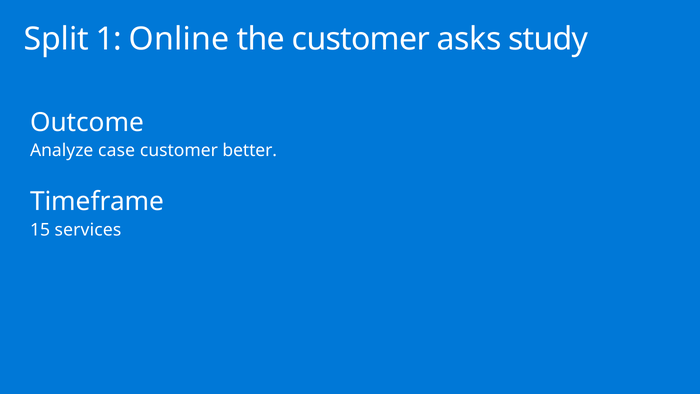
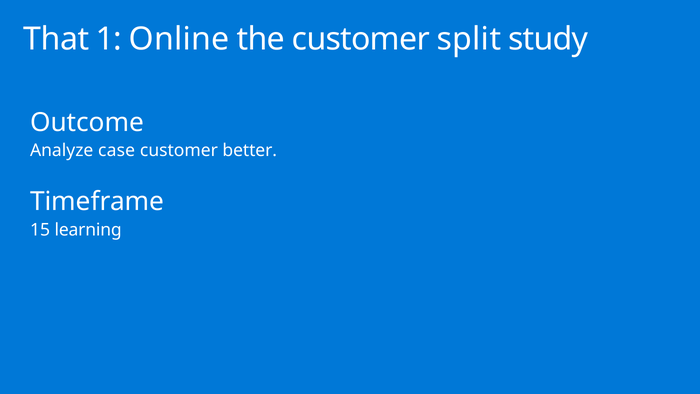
Split: Split -> That (56, 39)
asks: asks -> split (469, 39)
services: services -> learning (88, 230)
